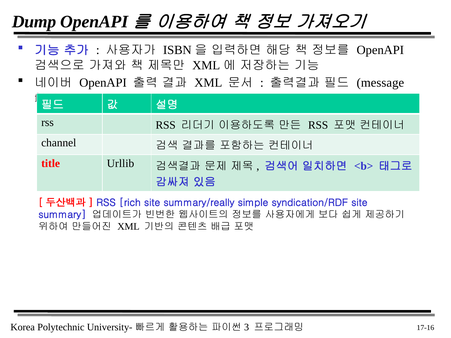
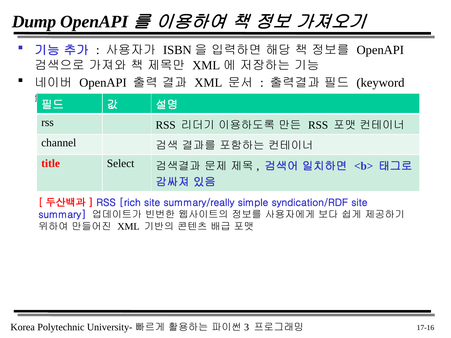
message: message -> keyword (380, 83)
Urllib: Urllib -> Select (121, 163)
